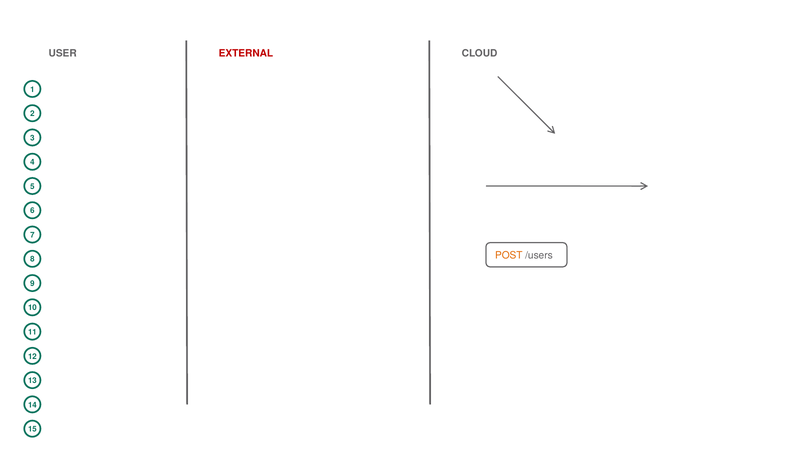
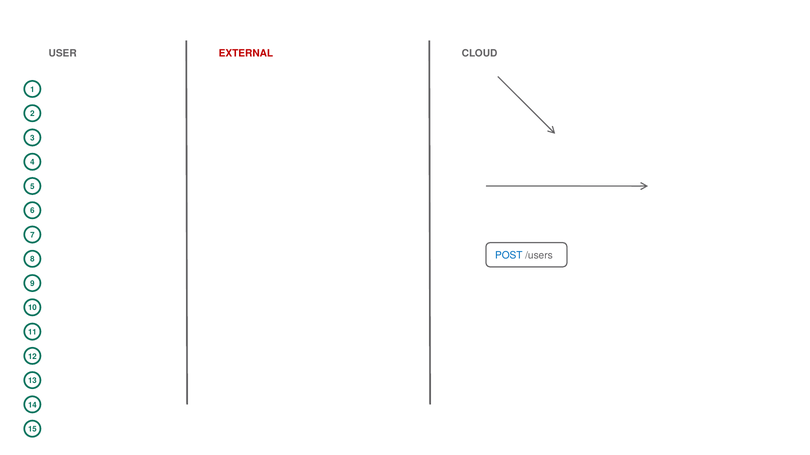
POST colour: orange -> blue (509, 256)
